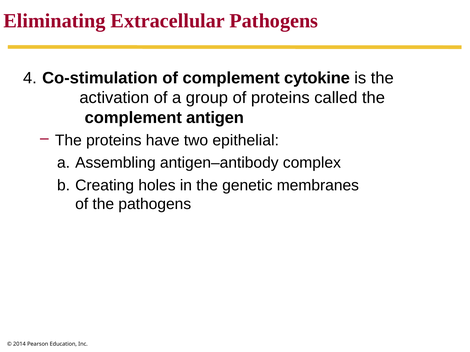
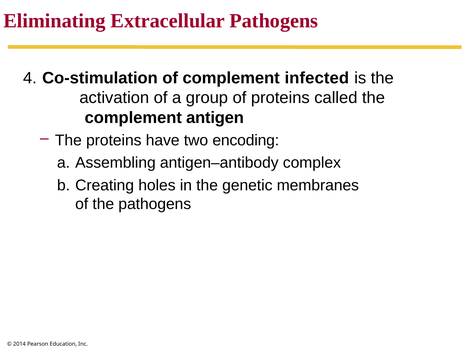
cytokine: cytokine -> infected (317, 78)
epithelial: epithelial -> encoding (246, 141)
